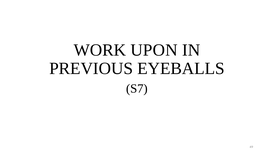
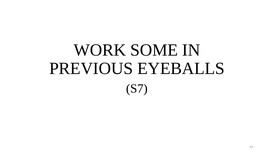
UPON: UPON -> SOME (154, 50)
